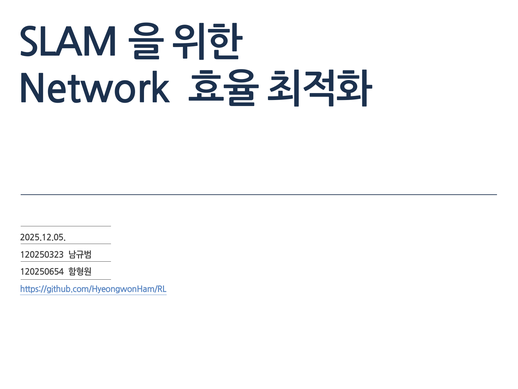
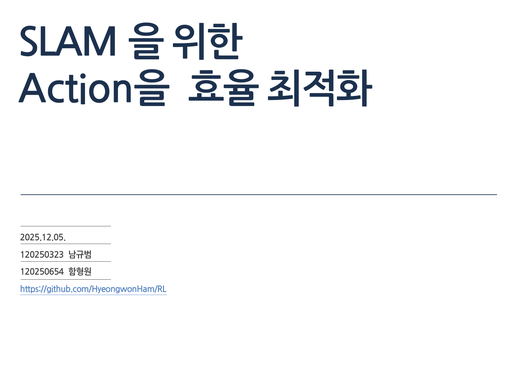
Network: Network -> Action을 (94, 90)
